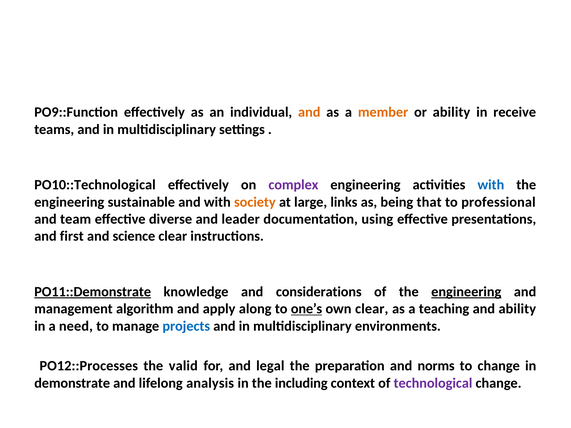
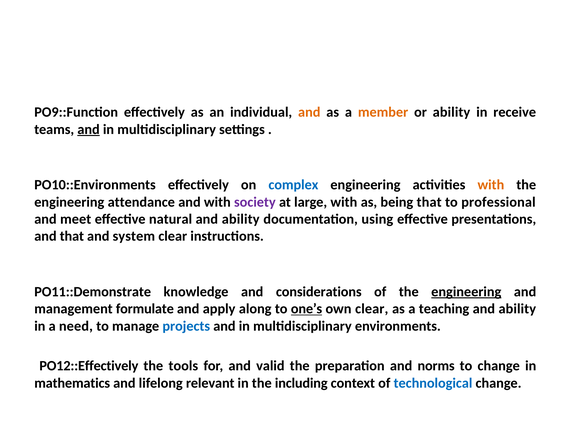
and underline: none -> present (89, 129)
PO10::Technological: PO10::Technological -> PO10::Environments (95, 185)
complex colour: purple -> blue (293, 185)
with colour: blue -> orange (491, 185)
sustainable: sustainable -> attendance (141, 202)
society colour: orange -> purple (255, 202)
large links: links -> with (344, 202)
team: team -> meet (76, 219)
diverse: diverse -> natural (171, 219)
leader: leader -> ability (241, 219)
and first: first -> that (72, 236)
science: science -> system (134, 236)
PO11::Demonstrate underline: present -> none (93, 292)
algorithm: algorithm -> formulate (145, 309)
PO12::Processes: PO12::Processes -> PO12::Effectively (89, 366)
valid: valid -> tools (183, 366)
legal: legal -> valid (270, 366)
demonstrate: demonstrate -> mathematics (72, 383)
analysis: analysis -> relevant (210, 383)
technological colour: purple -> blue (433, 383)
